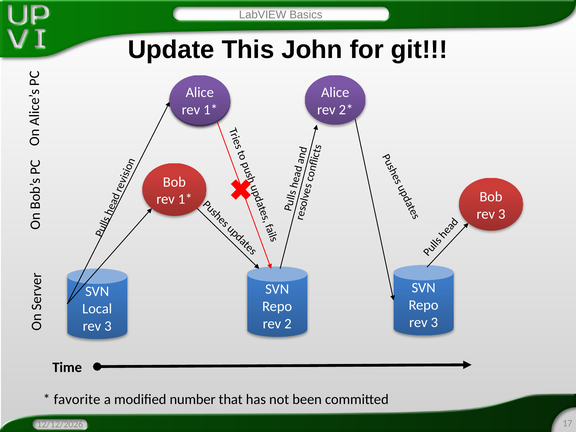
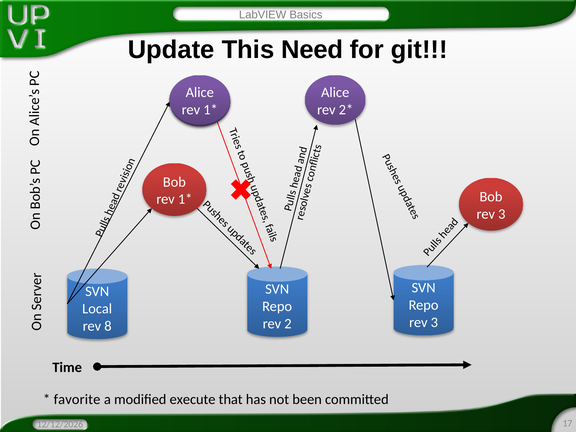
John: John -> Need (312, 50)
3: 3 -> 8 (108, 326)
number: number -> execute (193, 400)
